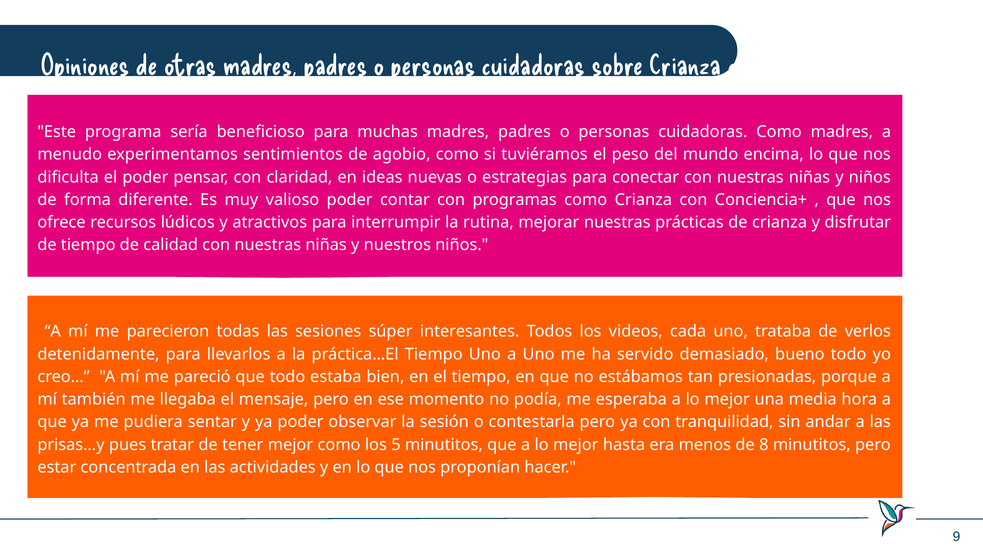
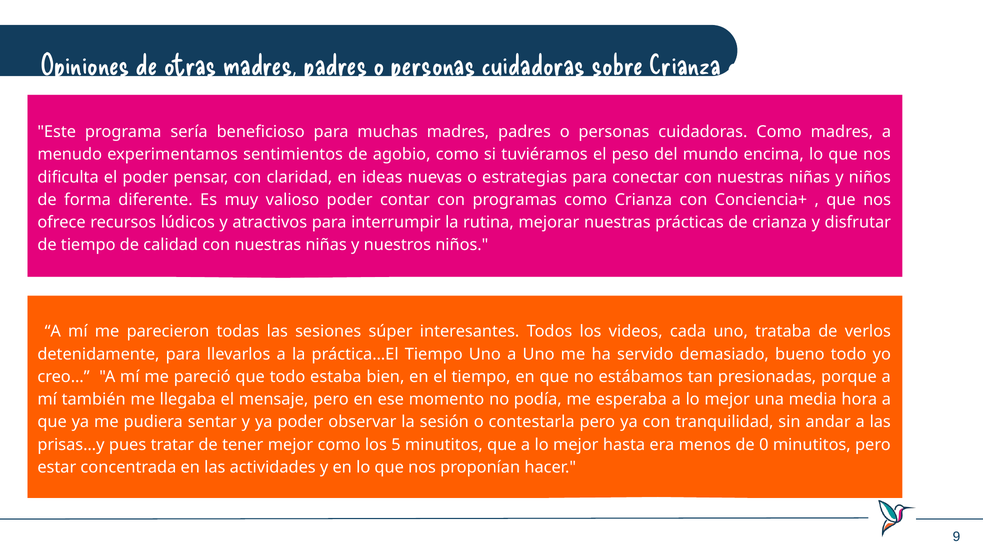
8: 8 -> 0 (764, 445)
